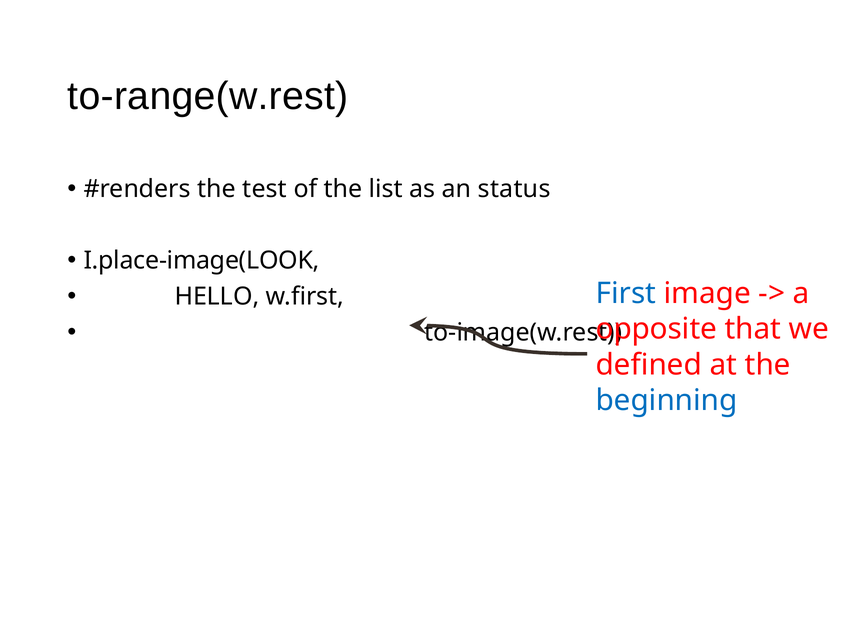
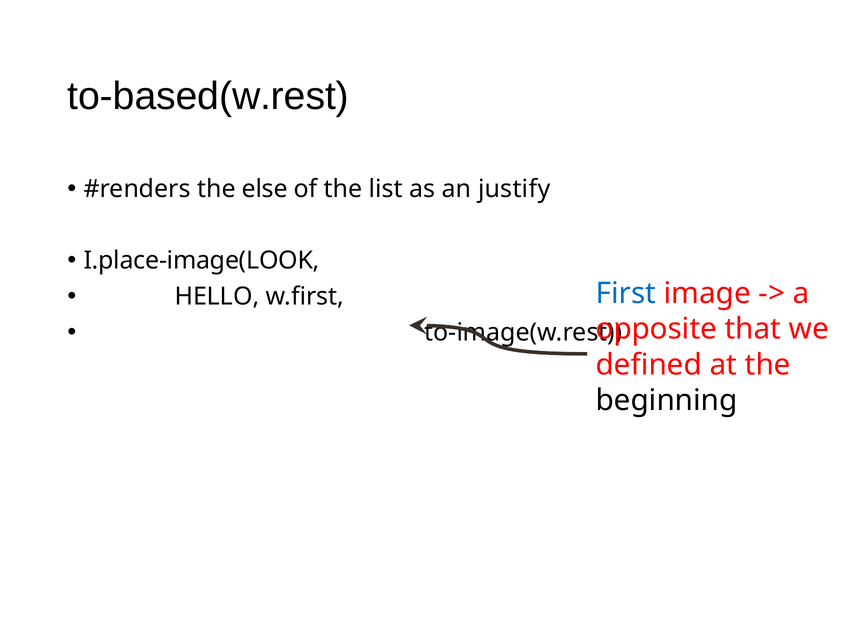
to-range(w.rest: to-range(w.rest -> to-based(w.rest (208, 96)
test: test -> else (265, 189)
status: status -> justify (514, 189)
beginning colour: blue -> black (667, 400)
